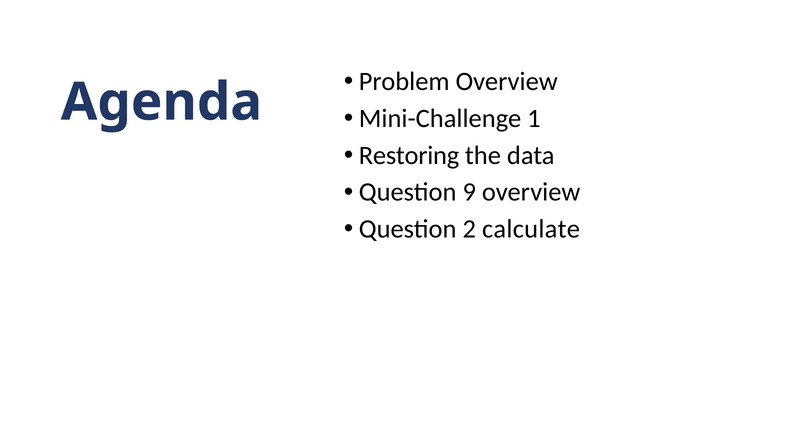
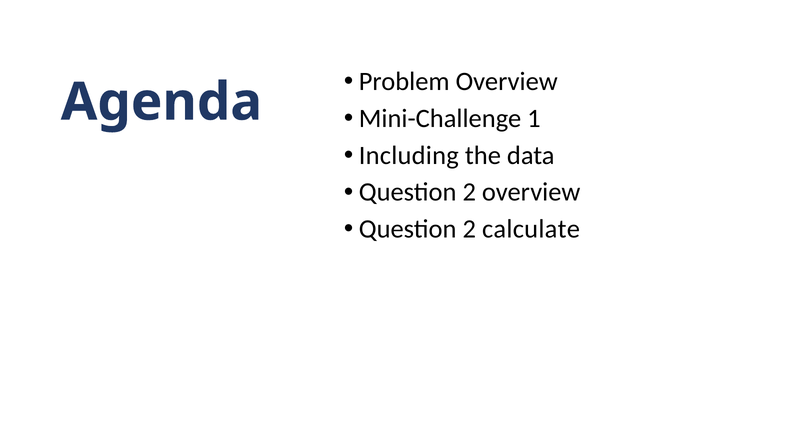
Restoring: Restoring -> Including (409, 155)
9: 9 -> 2 (469, 192)
